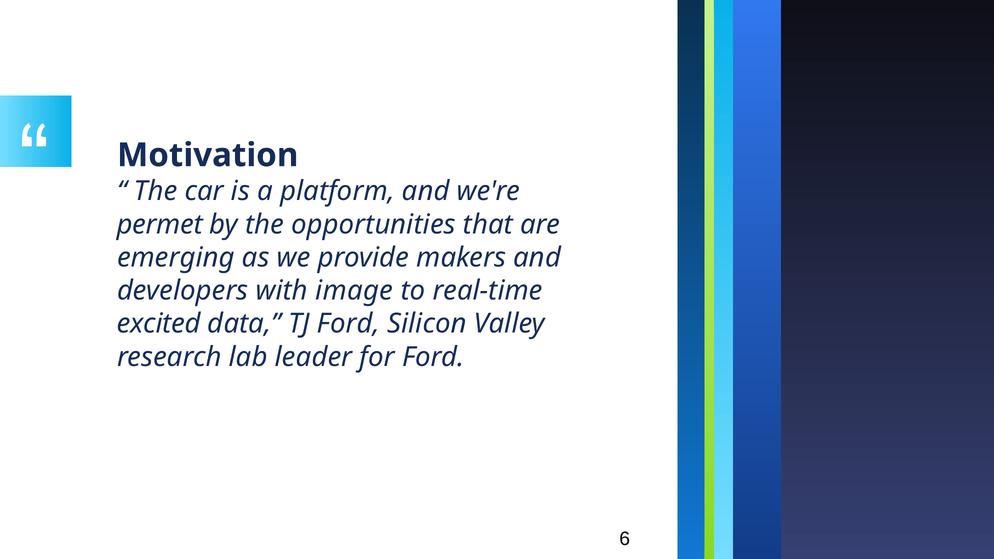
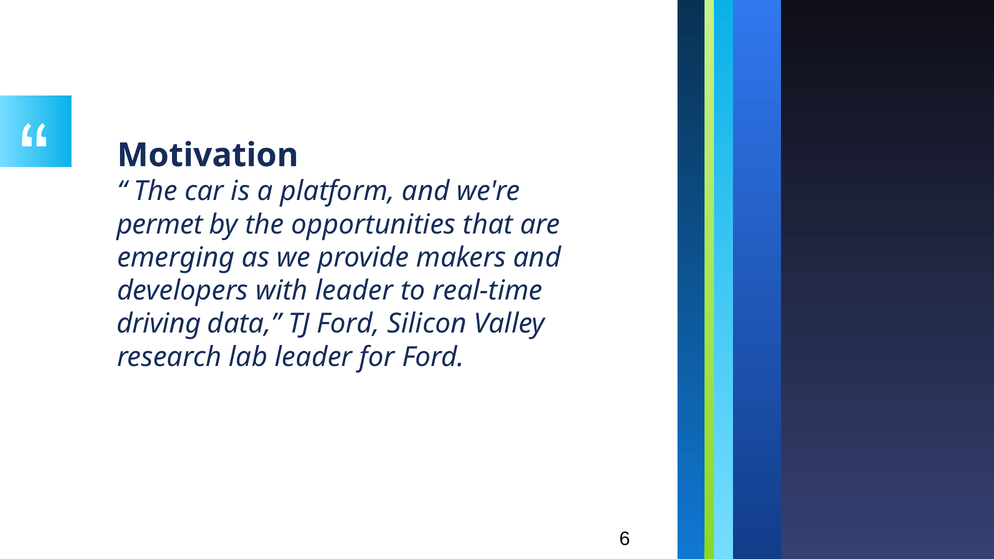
with image: image -> leader (354, 291)
excited: excited -> driving (159, 324)
